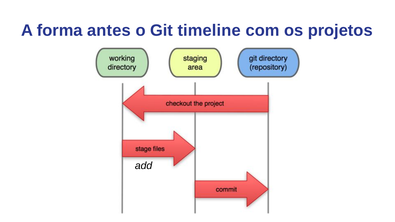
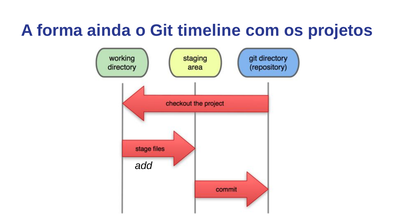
antes: antes -> ainda (109, 31)
